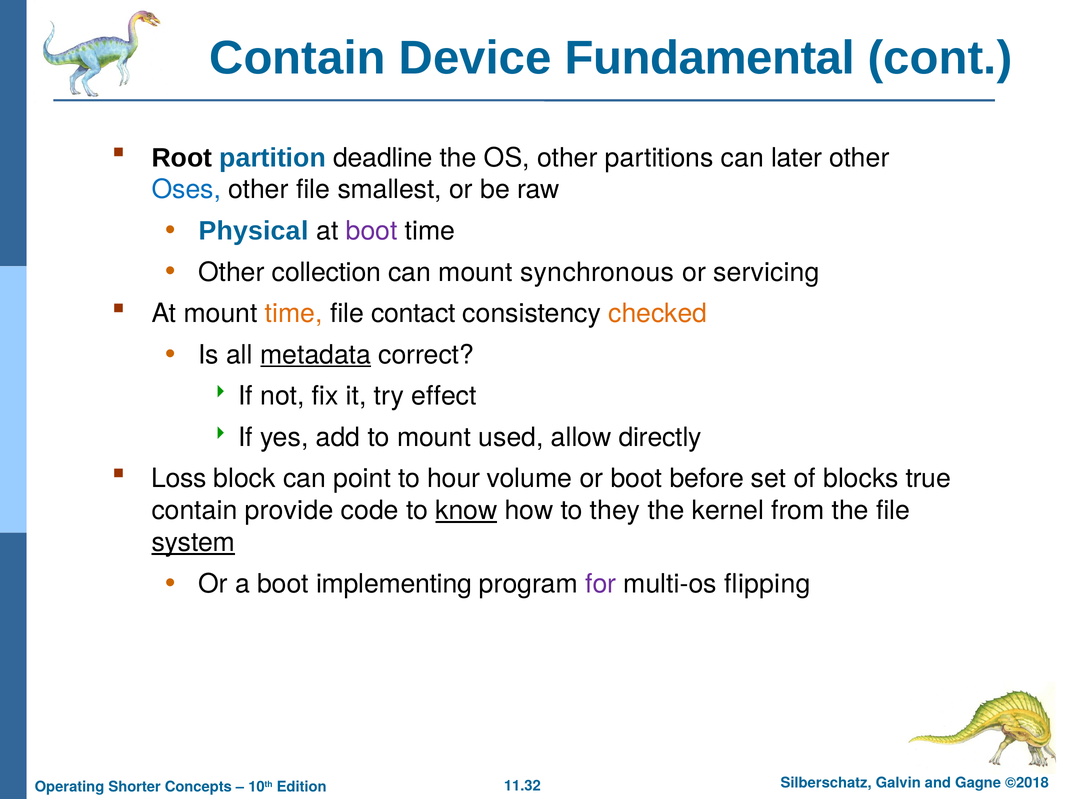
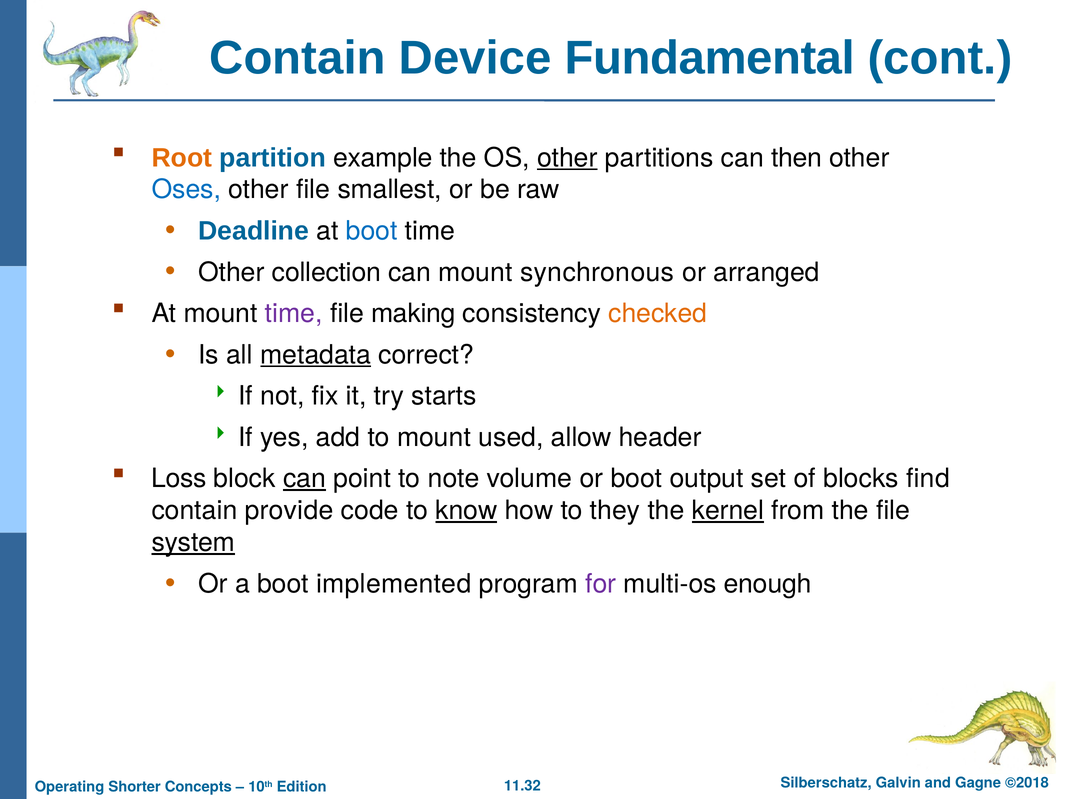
Root colour: black -> orange (182, 158)
deadline: deadline -> example (383, 158)
other underline: none -> present (567, 158)
later: later -> then (797, 158)
Physical: Physical -> Deadline (254, 231)
boot colour: purple -> blue (372, 231)
servicing: servicing -> arranged (767, 272)
time colour: orange -> purple (294, 314)
contact: contact -> making (413, 314)
effect: effect -> starts (444, 396)
directly: directly -> header (660, 438)
can underline: none -> present (304, 479)
hour: hour -> note (454, 479)
before: before -> output (707, 479)
true: true -> find (928, 479)
kernel underline: none -> present (728, 511)
implementing: implementing -> implemented (394, 584)
flipping: flipping -> enough (768, 584)
